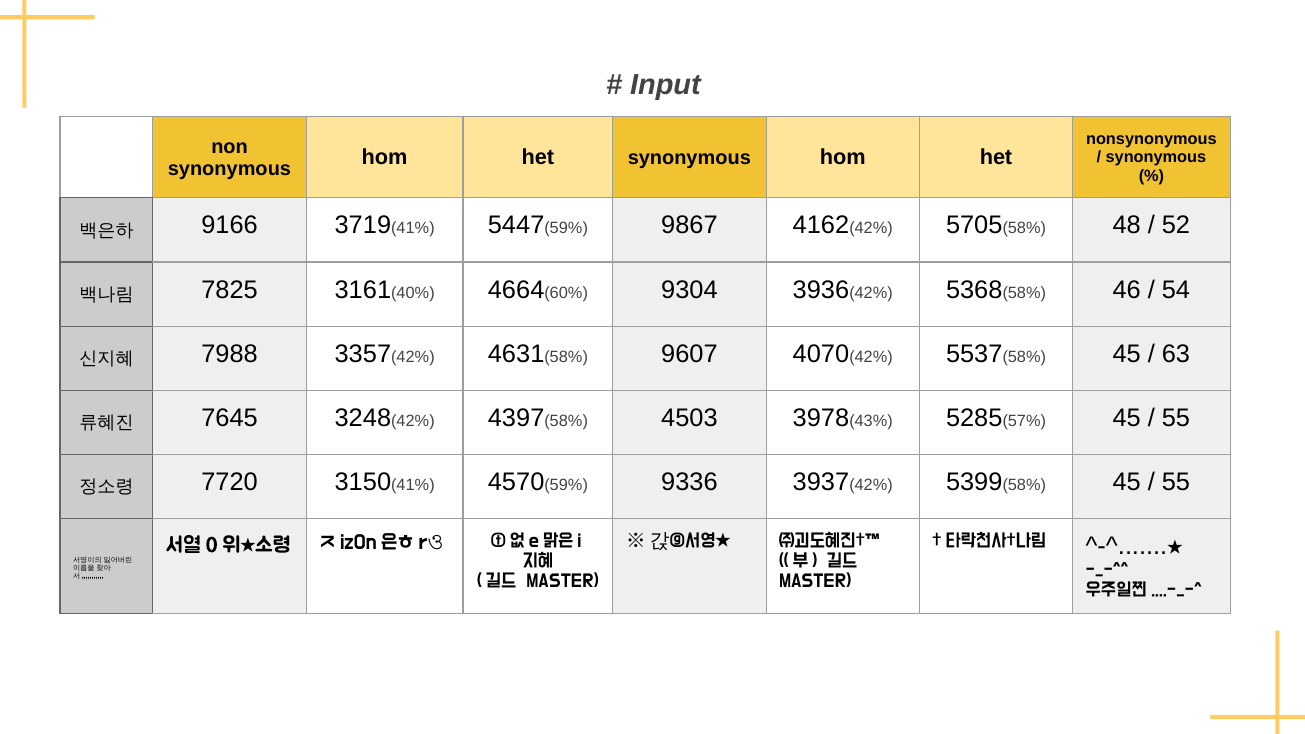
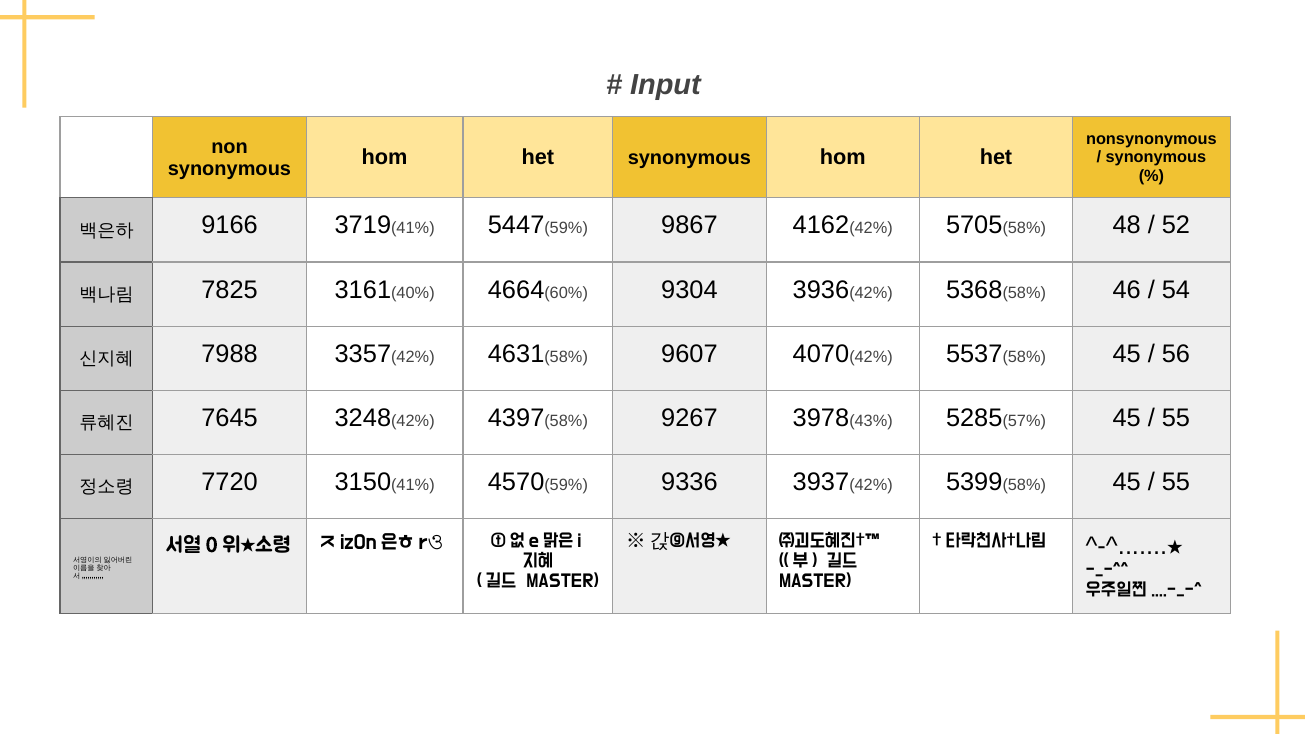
63: 63 -> 56 (1176, 354)
4503: 4503 -> 9267 (689, 418)
